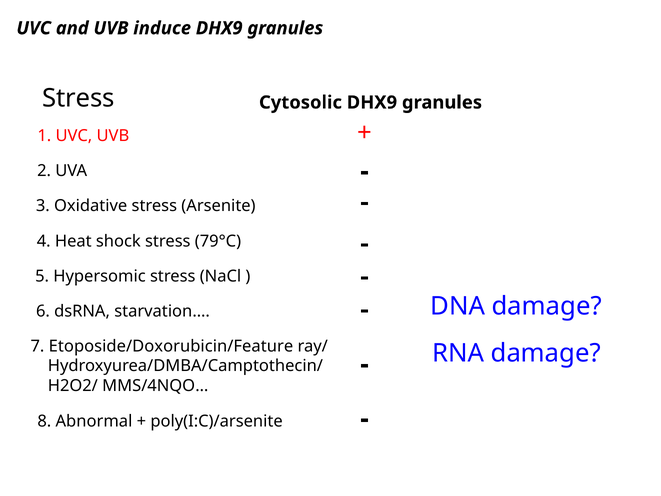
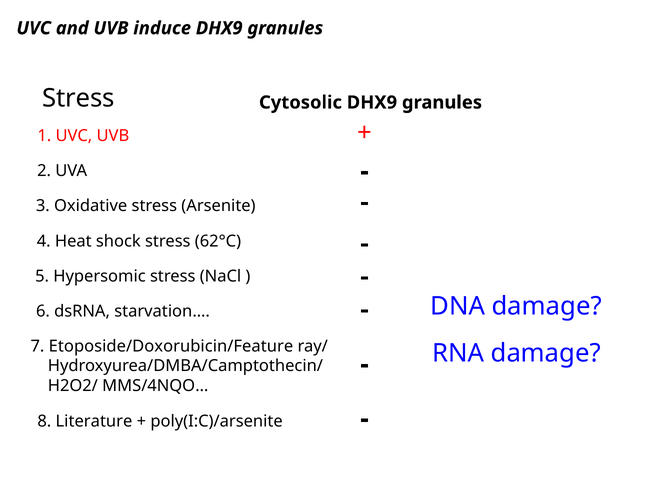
79°C: 79°C -> 62°C (218, 241)
Abnormal: Abnormal -> Literature (94, 421)
